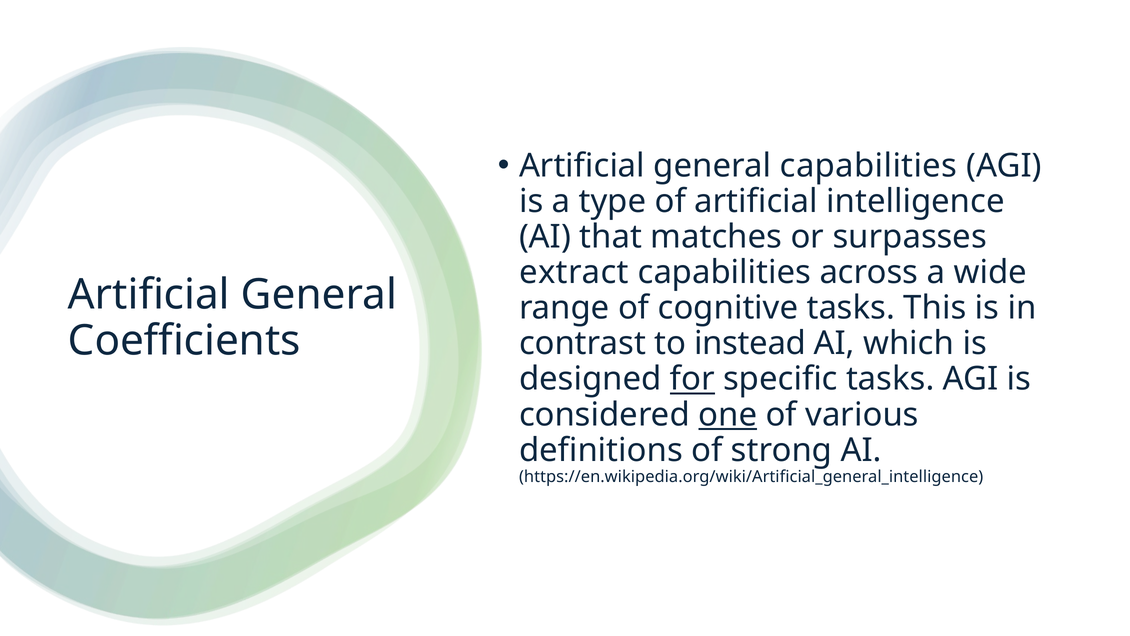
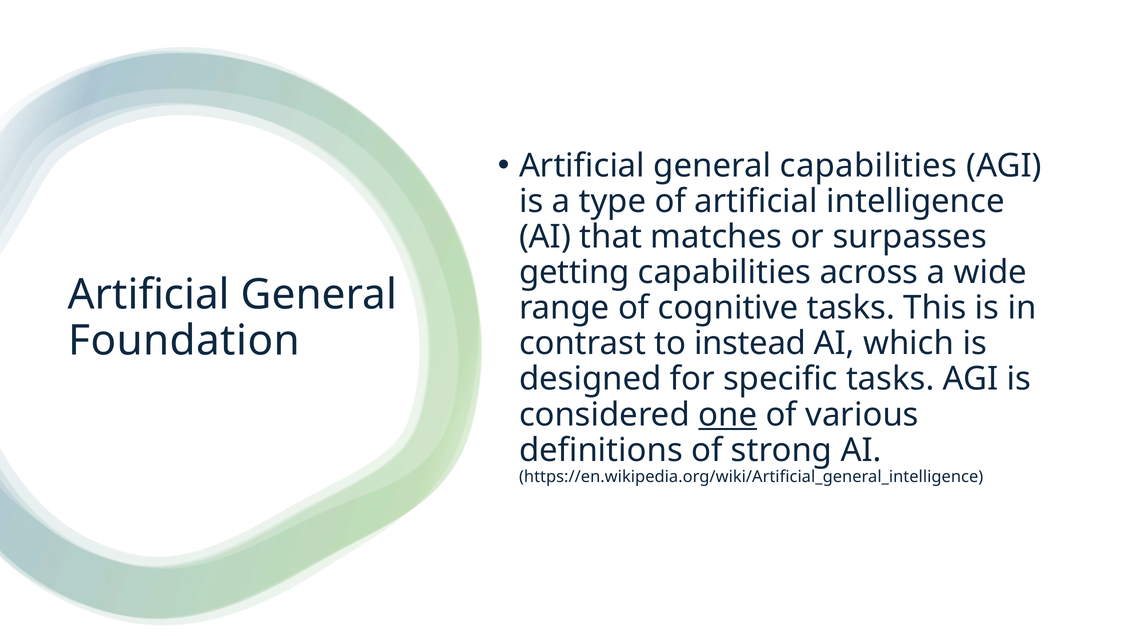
extract: extract -> getting (574, 272)
Coefficients: Coefficients -> Foundation (184, 340)
for underline: present -> none (692, 379)
